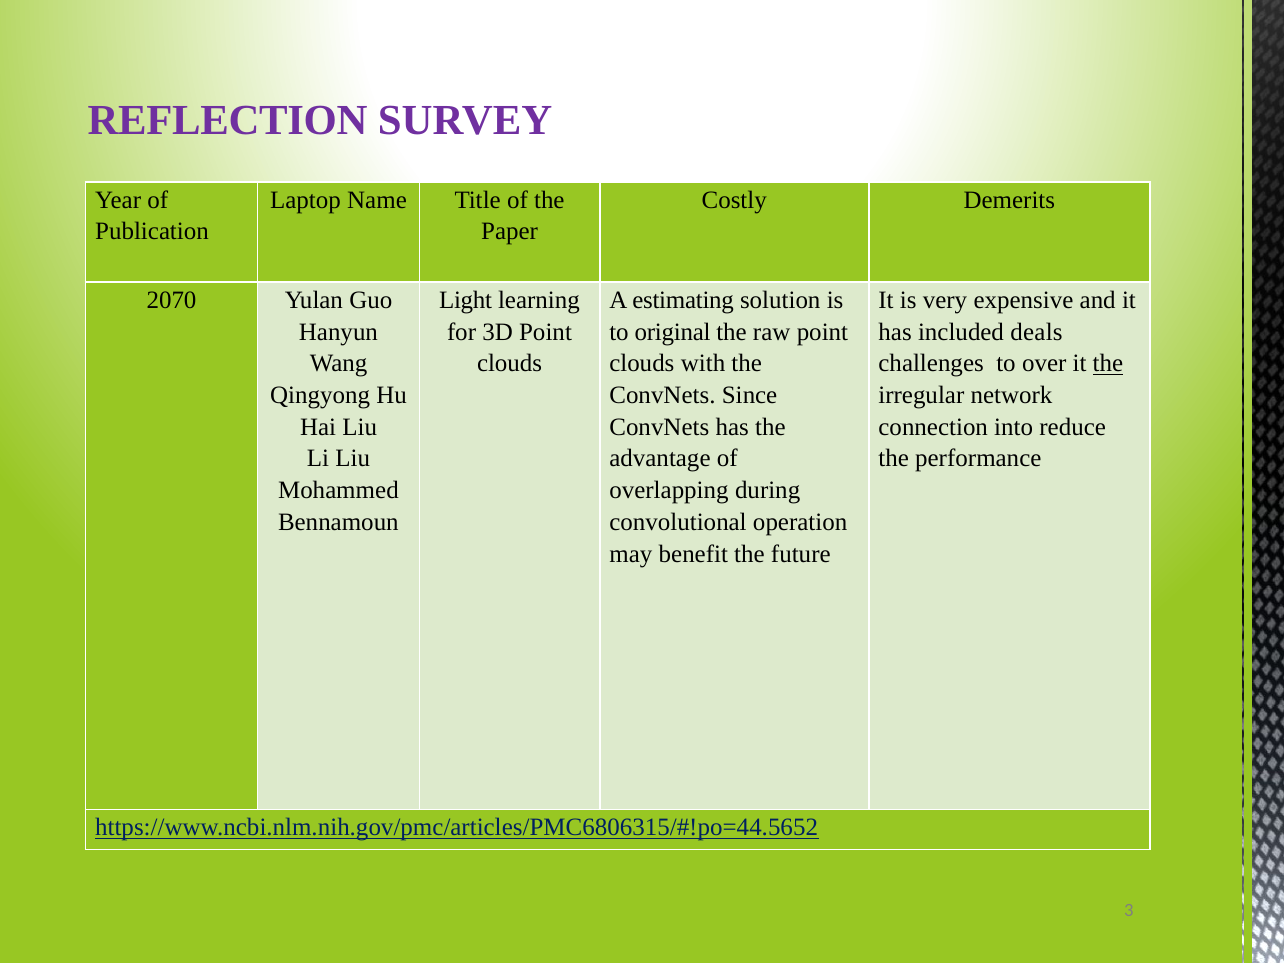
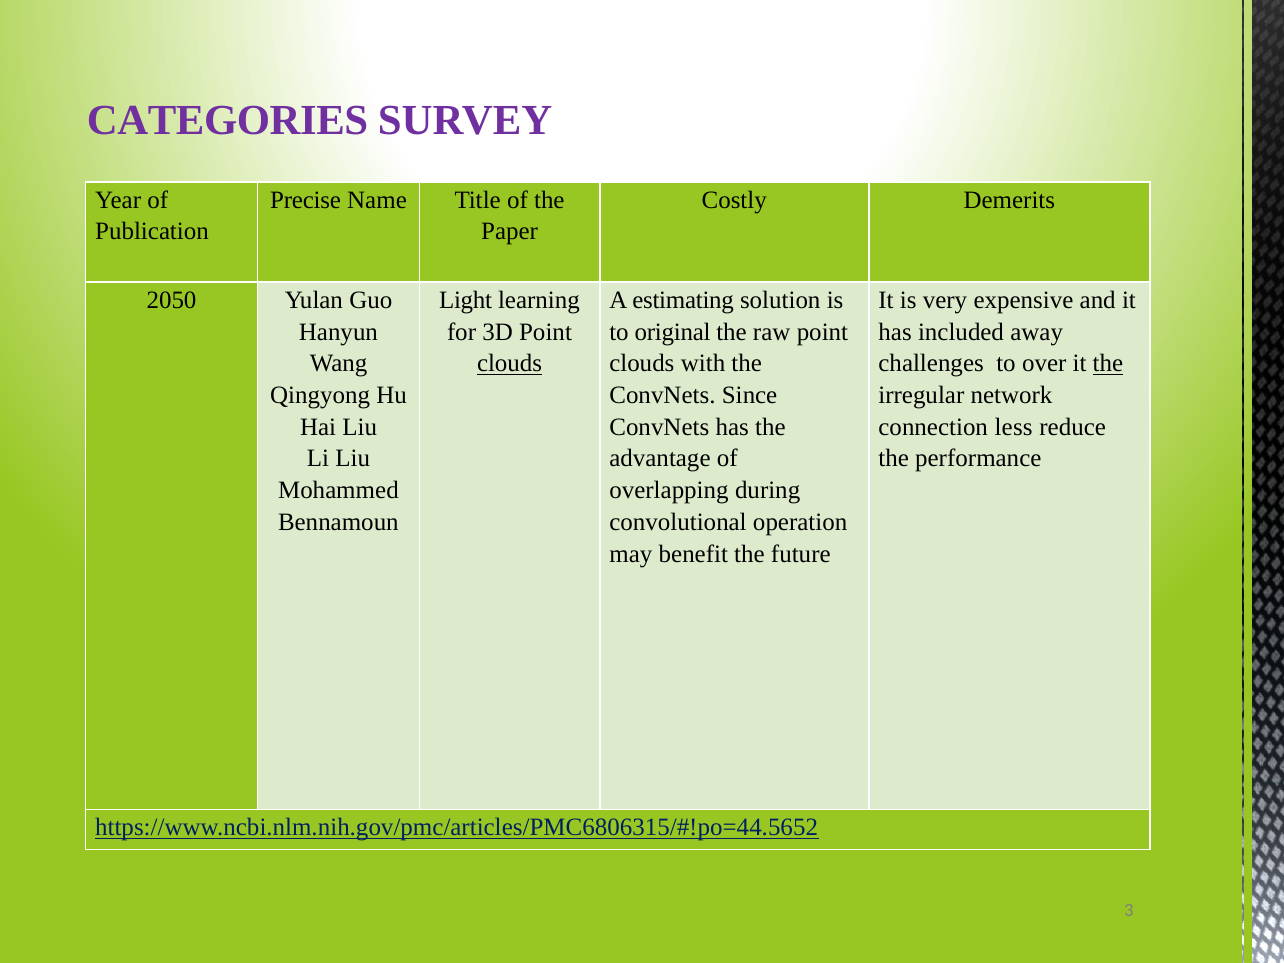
REFLECTION: REFLECTION -> CATEGORIES (228, 121)
Laptop: Laptop -> Precise (306, 200)
2070: 2070 -> 2050 (172, 300)
deals: deals -> away (1037, 332)
clouds underline: none -> present (510, 364)
into: into -> less (1014, 427)
